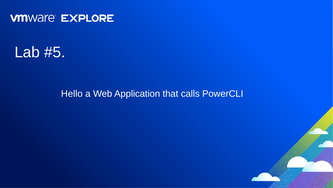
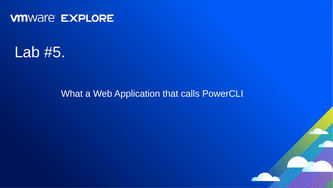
Hello: Hello -> What (72, 93)
